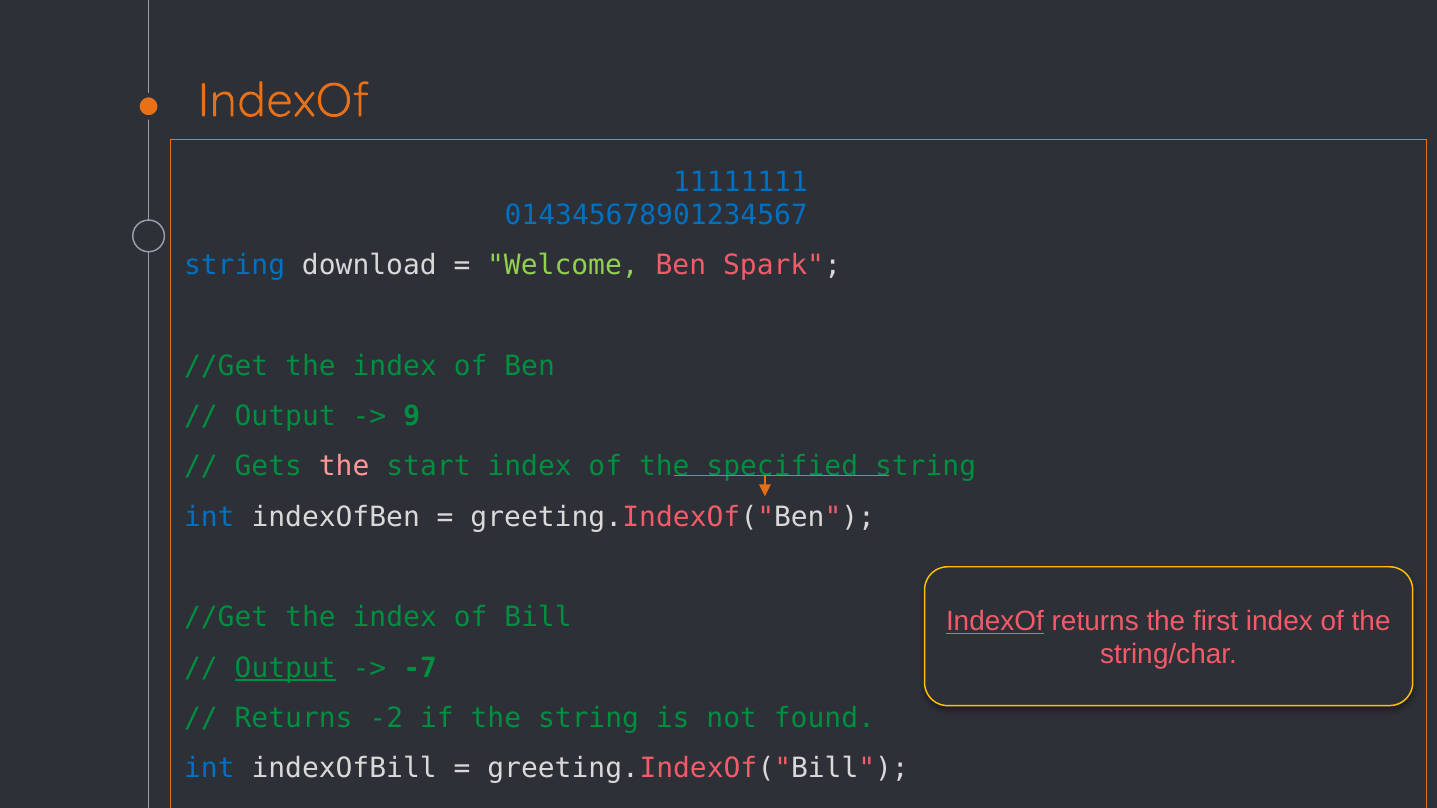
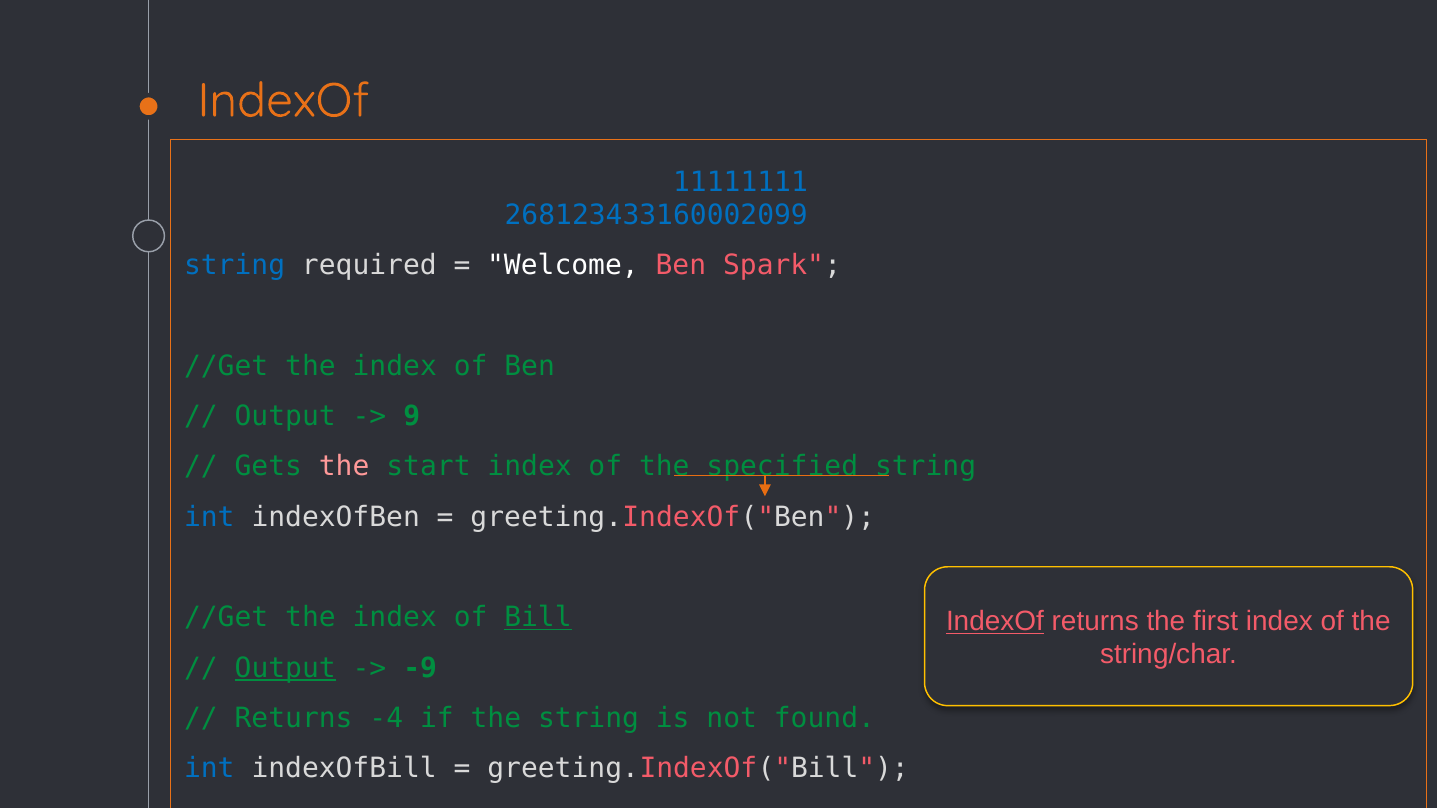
014345678901234567: 014345678901234567 -> 268123433160002099 (656, 215)
download: download -> required (369, 266)
Welcome colour: light green -> white (563, 266)
Bill underline: none -> present (538, 618)
-7: -7 -> -9 (420, 668)
-2: -2 -> -4 (386, 718)
